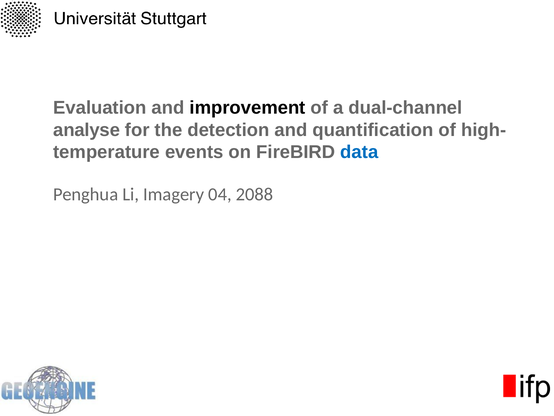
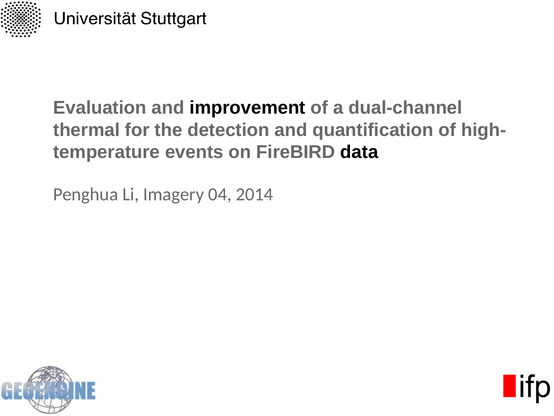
analyse: analyse -> thermal (87, 130)
data colour: blue -> black (359, 152)
2088: 2088 -> 2014 (255, 194)
